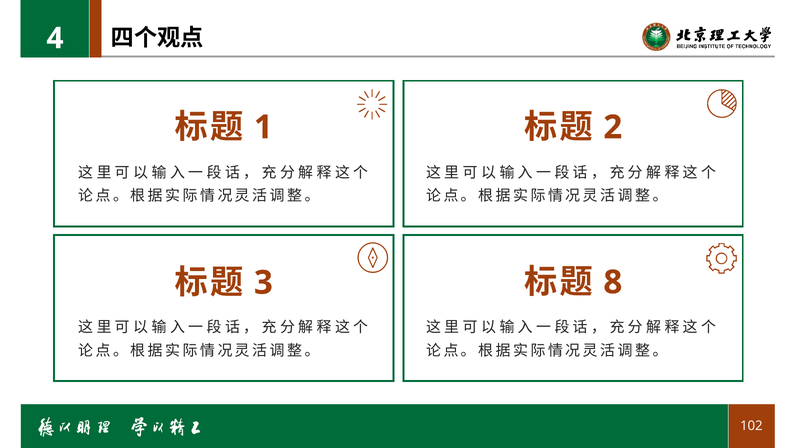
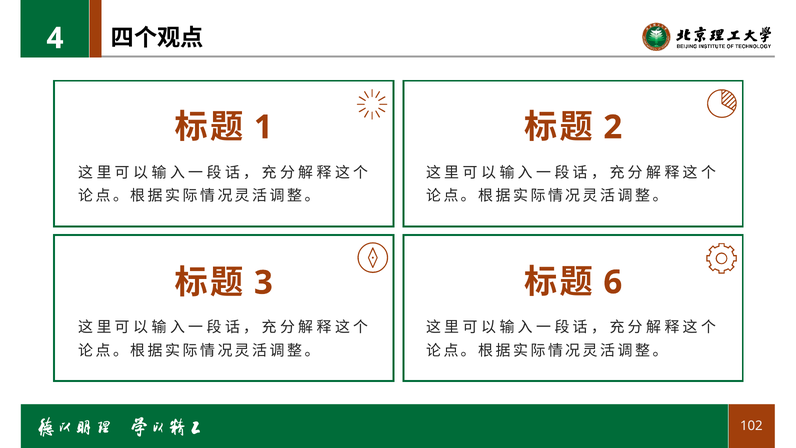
8: 8 -> 6 (613, 282)
